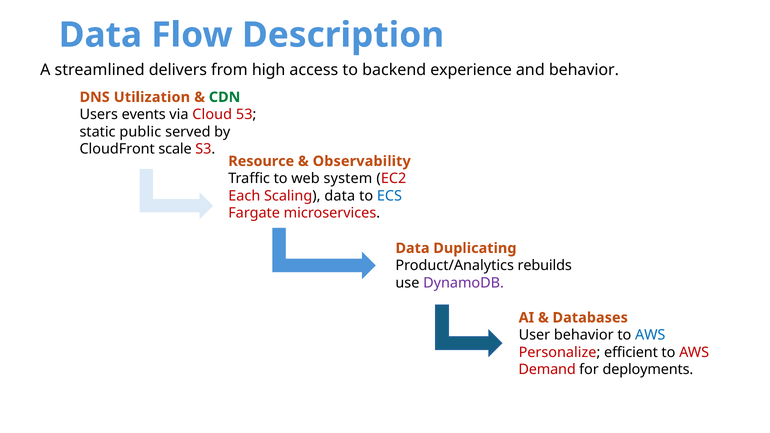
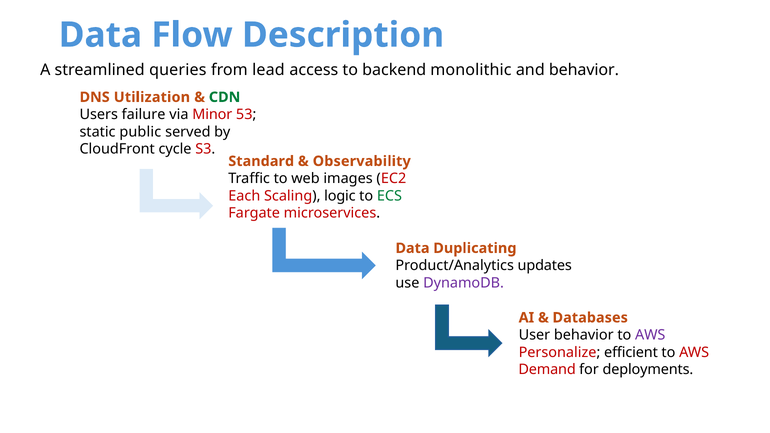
delivers: delivers -> queries (178, 70)
high: high -> lead (268, 70)
experience: experience -> monolithic (471, 70)
events: events -> failure (144, 115)
Cloud: Cloud -> Minor (212, 115)
scale: scale -> cycle (175, 149)
Resource: Resource -> Standard (261, 161)
system: system -> images (348, 179)
Scaling data: data -> logic (340, 196)
ECS colour: blue -> green (389, 196)
rebuilds: rebuilds -> updates (545, 266)
AWS colour: blue -> purple (650, 335)
